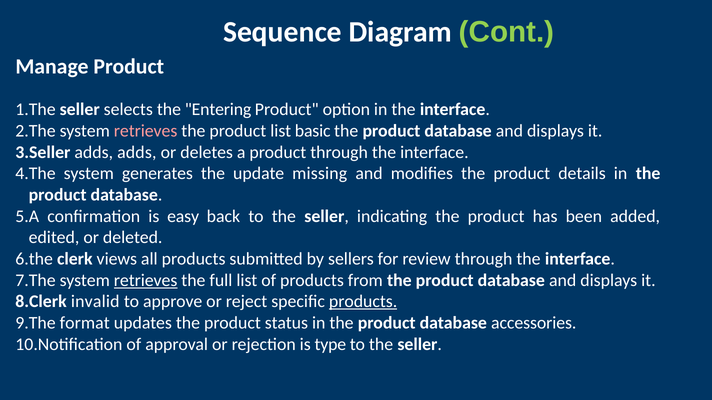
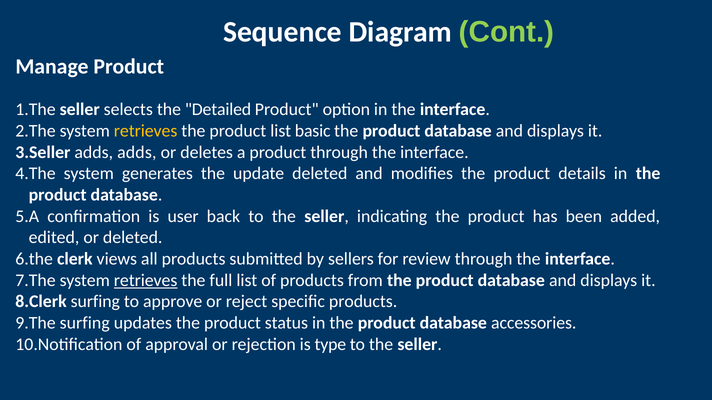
Entering: Entering -> Detailed (218, 110)
retrieves colour: pink -> yellow (146, 131)
update missing: missing -> deleted (320, 174)
easy: easy -> user (183, 216)
invalid: invalid -> surfing (95, 302)
products underline: present -> none (363, 302)
format: format -> surfing (85, 323)
